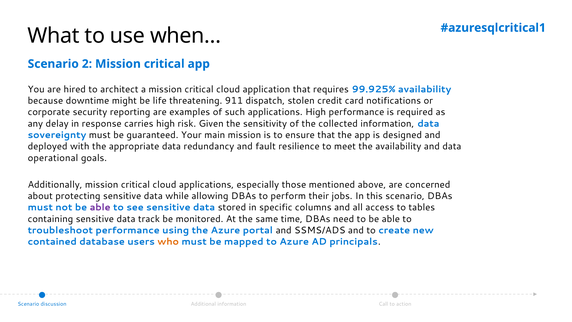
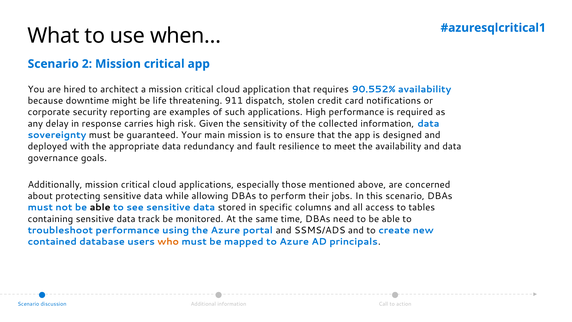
99.925%: 99.925% -> 90.552% (374, 89)
operational: operational -> governance (53, 158)
able colour: purple -> black (100, 207)
